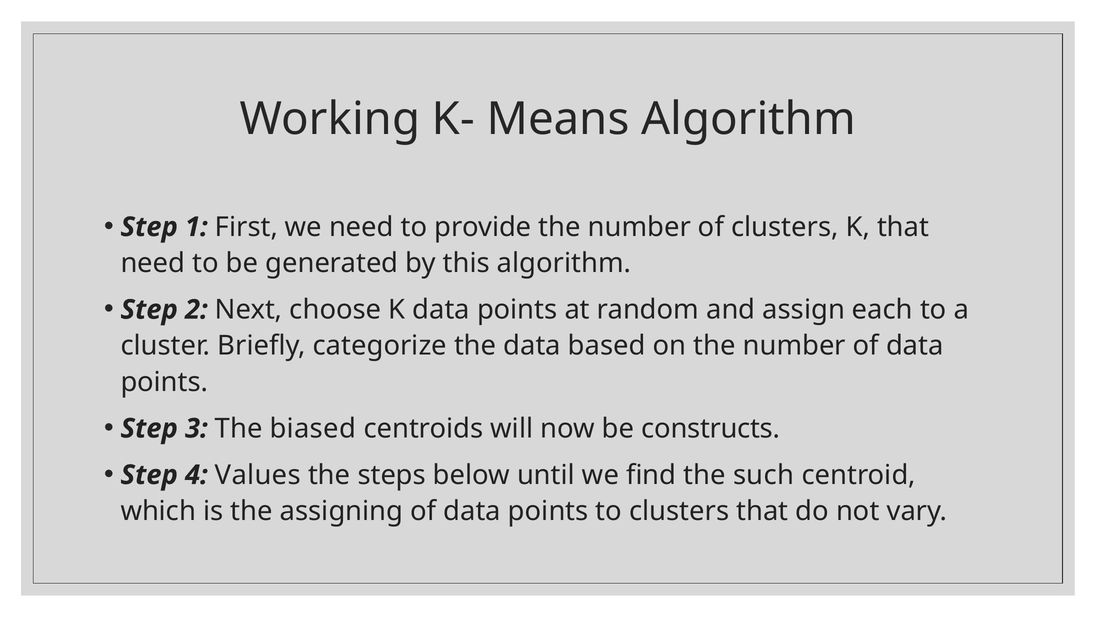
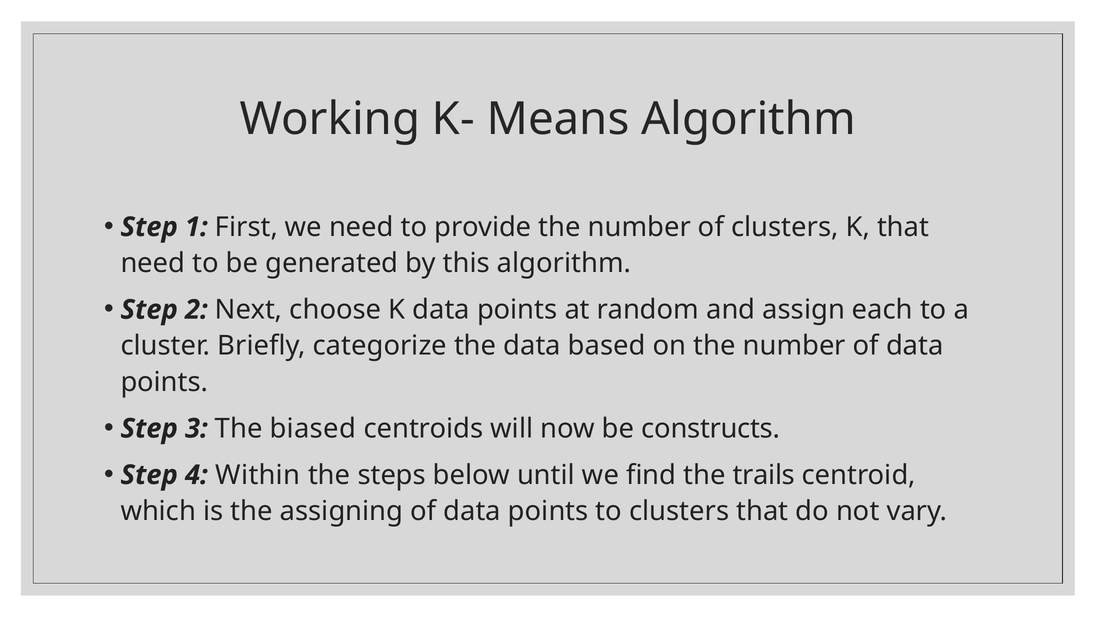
Values: Values -> Within (258, 475)
such: such -> trails (764, 475)
